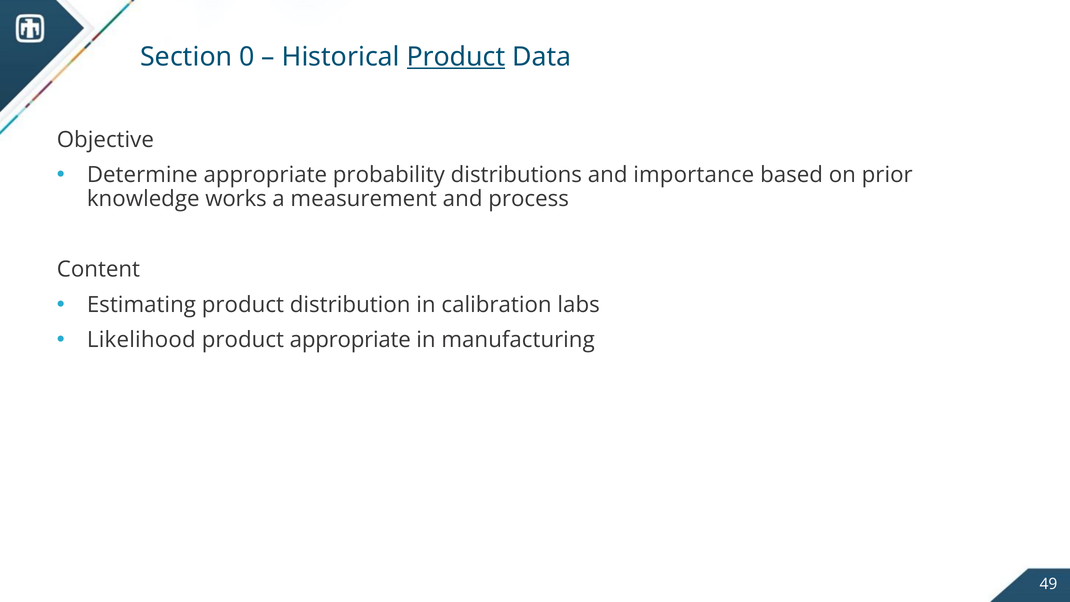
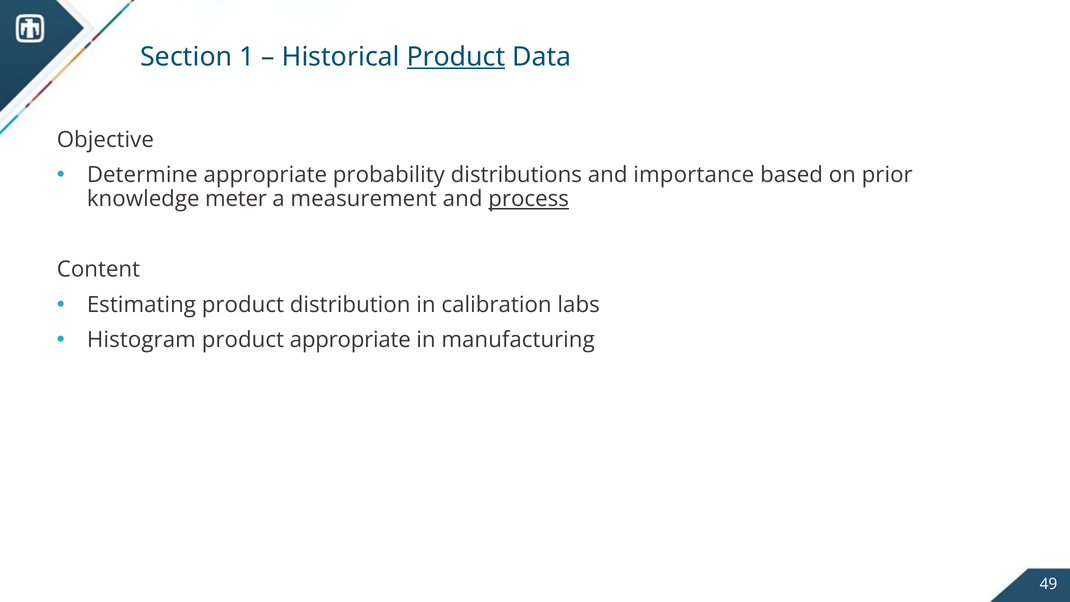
0: 0 -> 1 (247, 57)
works: works -> meter (236, 199)
process underline: none -> present (529, 199)
Likelihood: Likelihood -> Histogram (141, 340)
